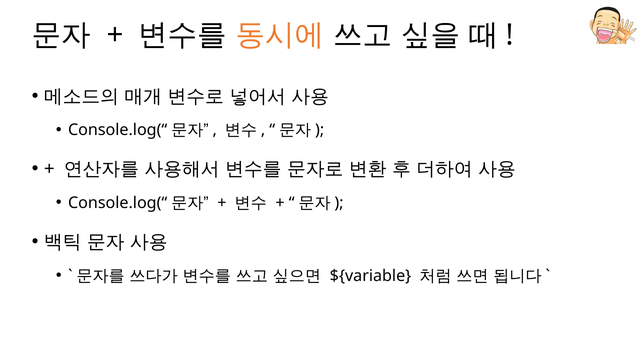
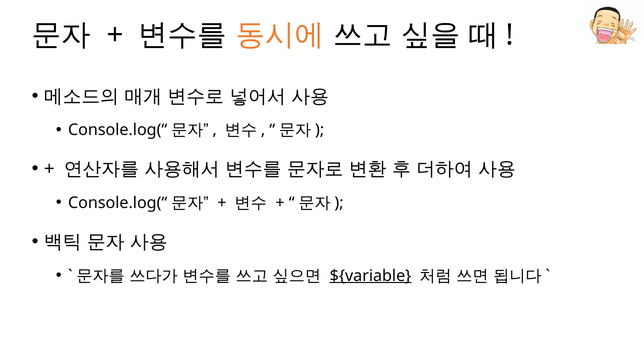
${variable underline: none -> present (371, 276)
